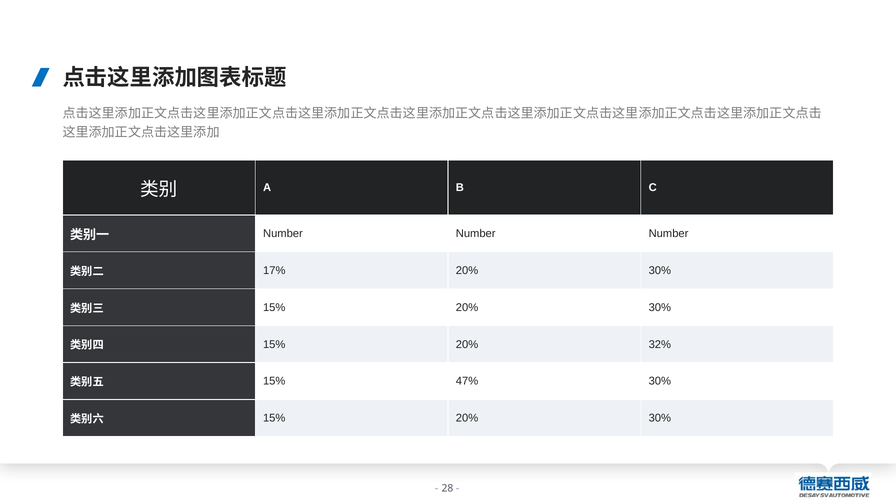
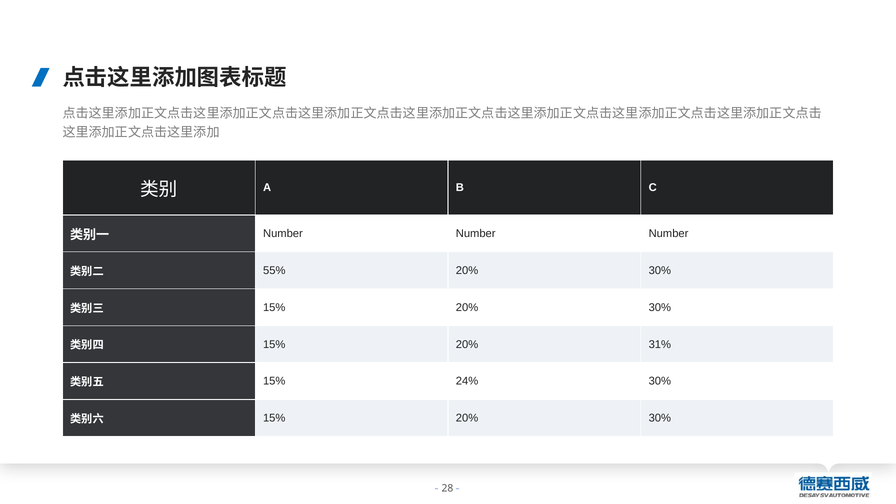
17%: 17% -> 55% (274, 271)
32%: 32% -> 31% (660, 344)
47%: 47% -> 24% (467, 381)
